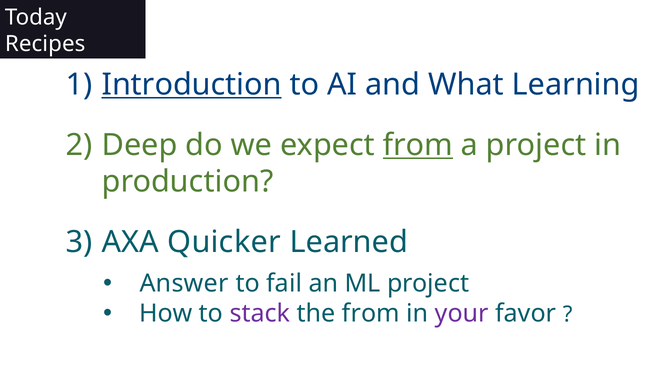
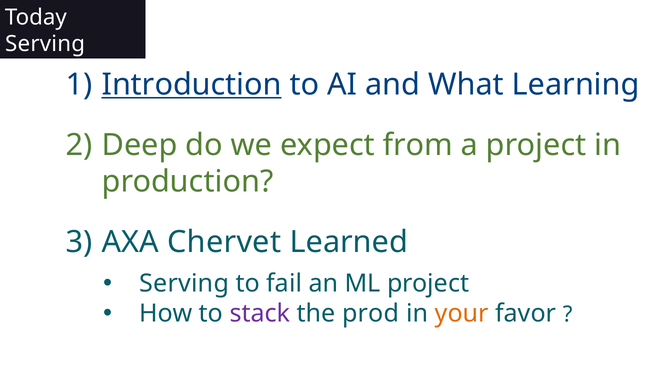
Recipes: Recipes -> Serving (45, 44)
from underline: present -> none (418, 145)
Quicker: Quicker -> Chervet (224, 242)
Answer: Answer -> Serving (184, 284)
the from: from -> prod (371, 314)
your colour: purple -> orange (462, 314)
